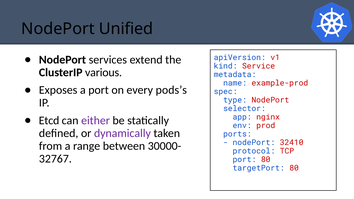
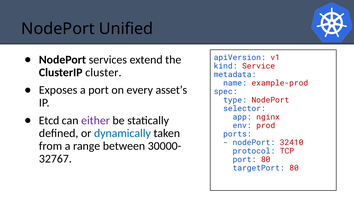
various: various -> cluster (103, 72)
pods’s: pods’s -> asset’s (171, 90)
dynamically colour: purple -> blue (122, 133)
